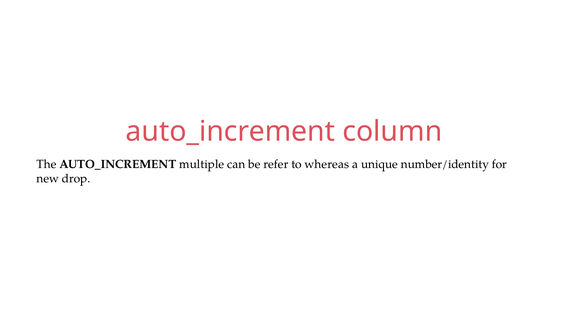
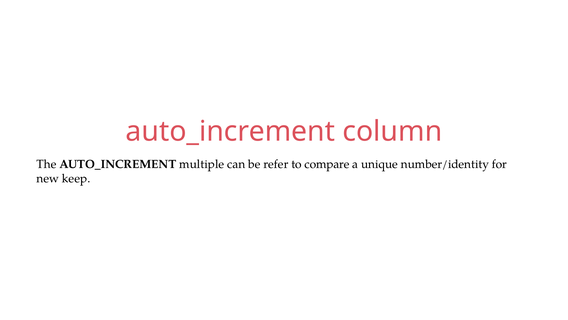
whereas: whereas -> compare (327, 164)
drop: drop -> keep (76, 178)
